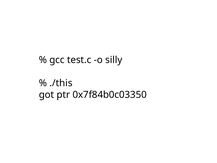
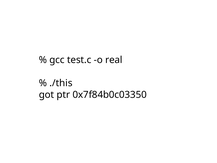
silly: silly -> real (114, 60)
